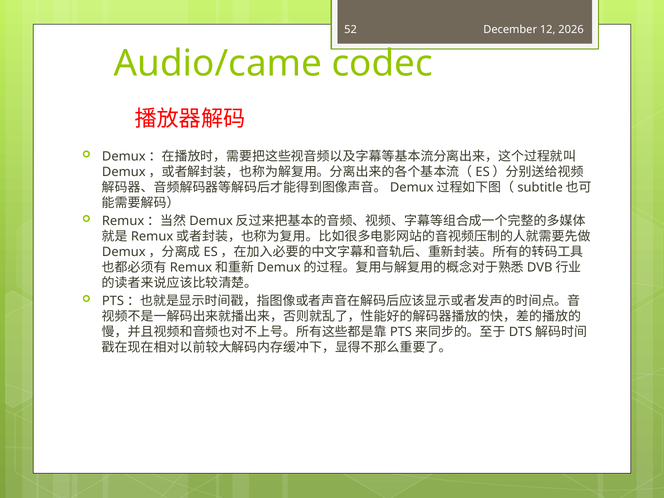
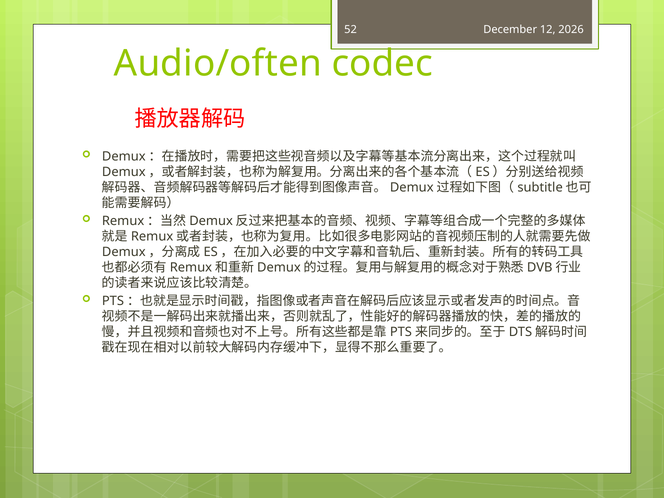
Audio/came: Audio/came -> Audio/often (218, 63)
